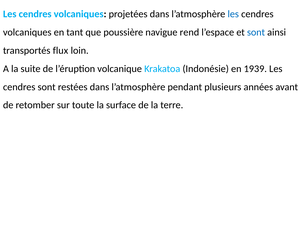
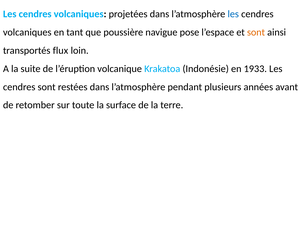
rend: rend -> pose (190, 32)
sont colour: blue -> orange (256, 32)
1939: 1939 -> 1933 (255, 69)
